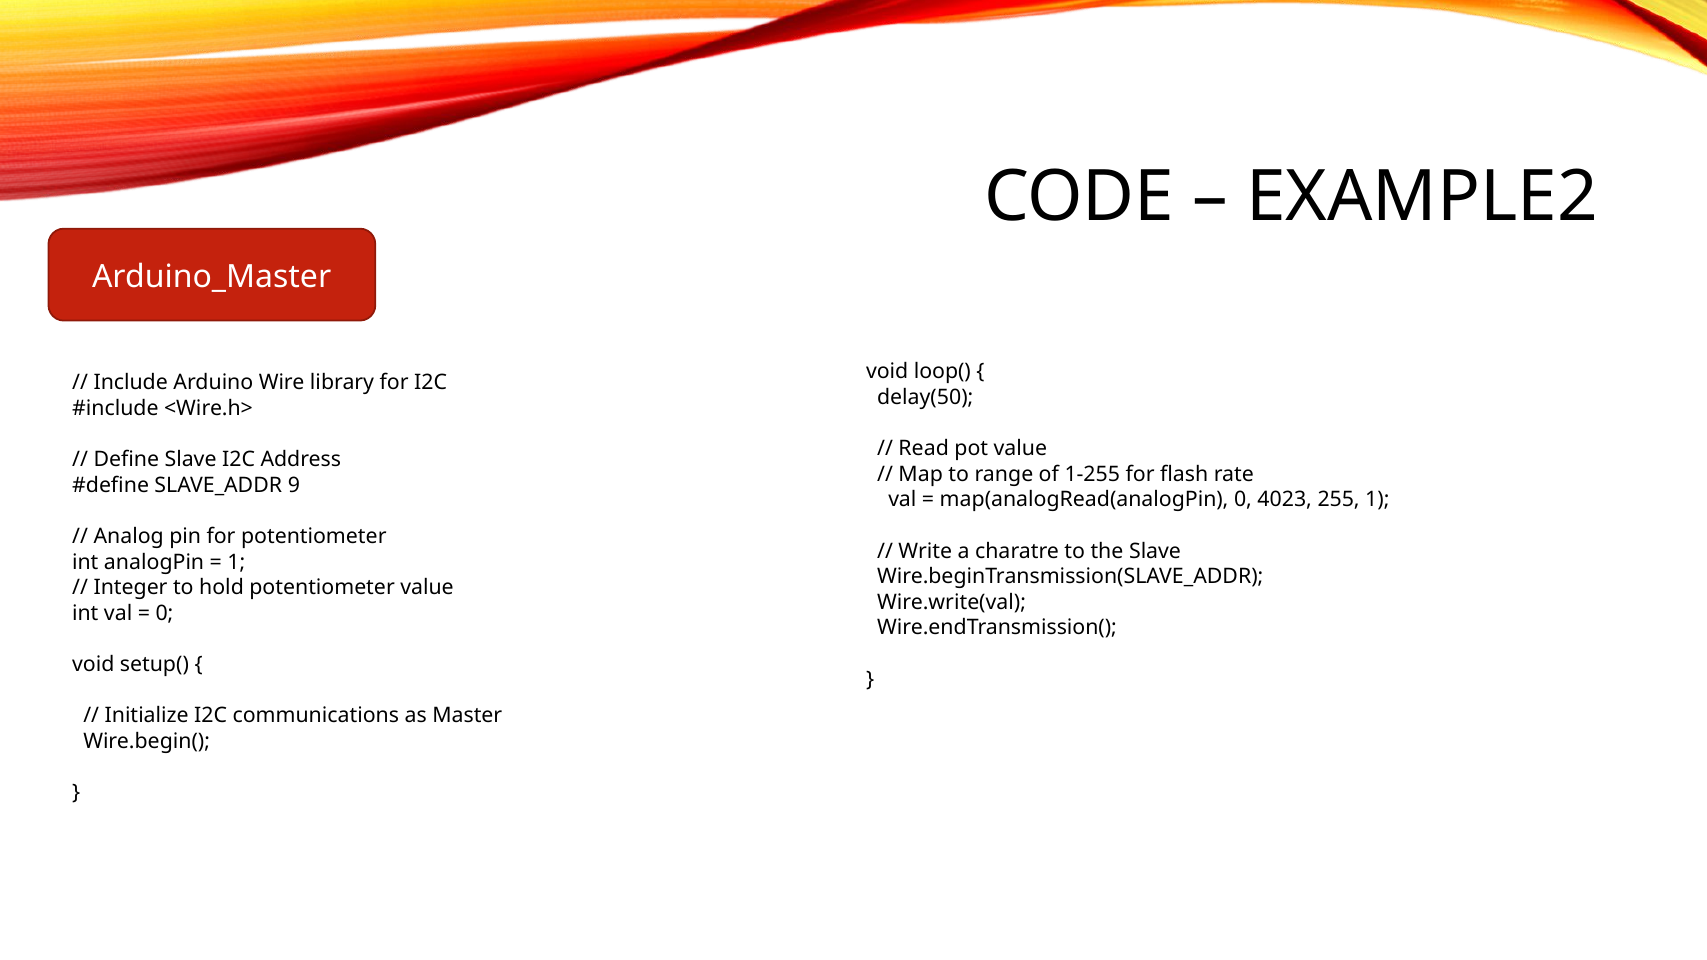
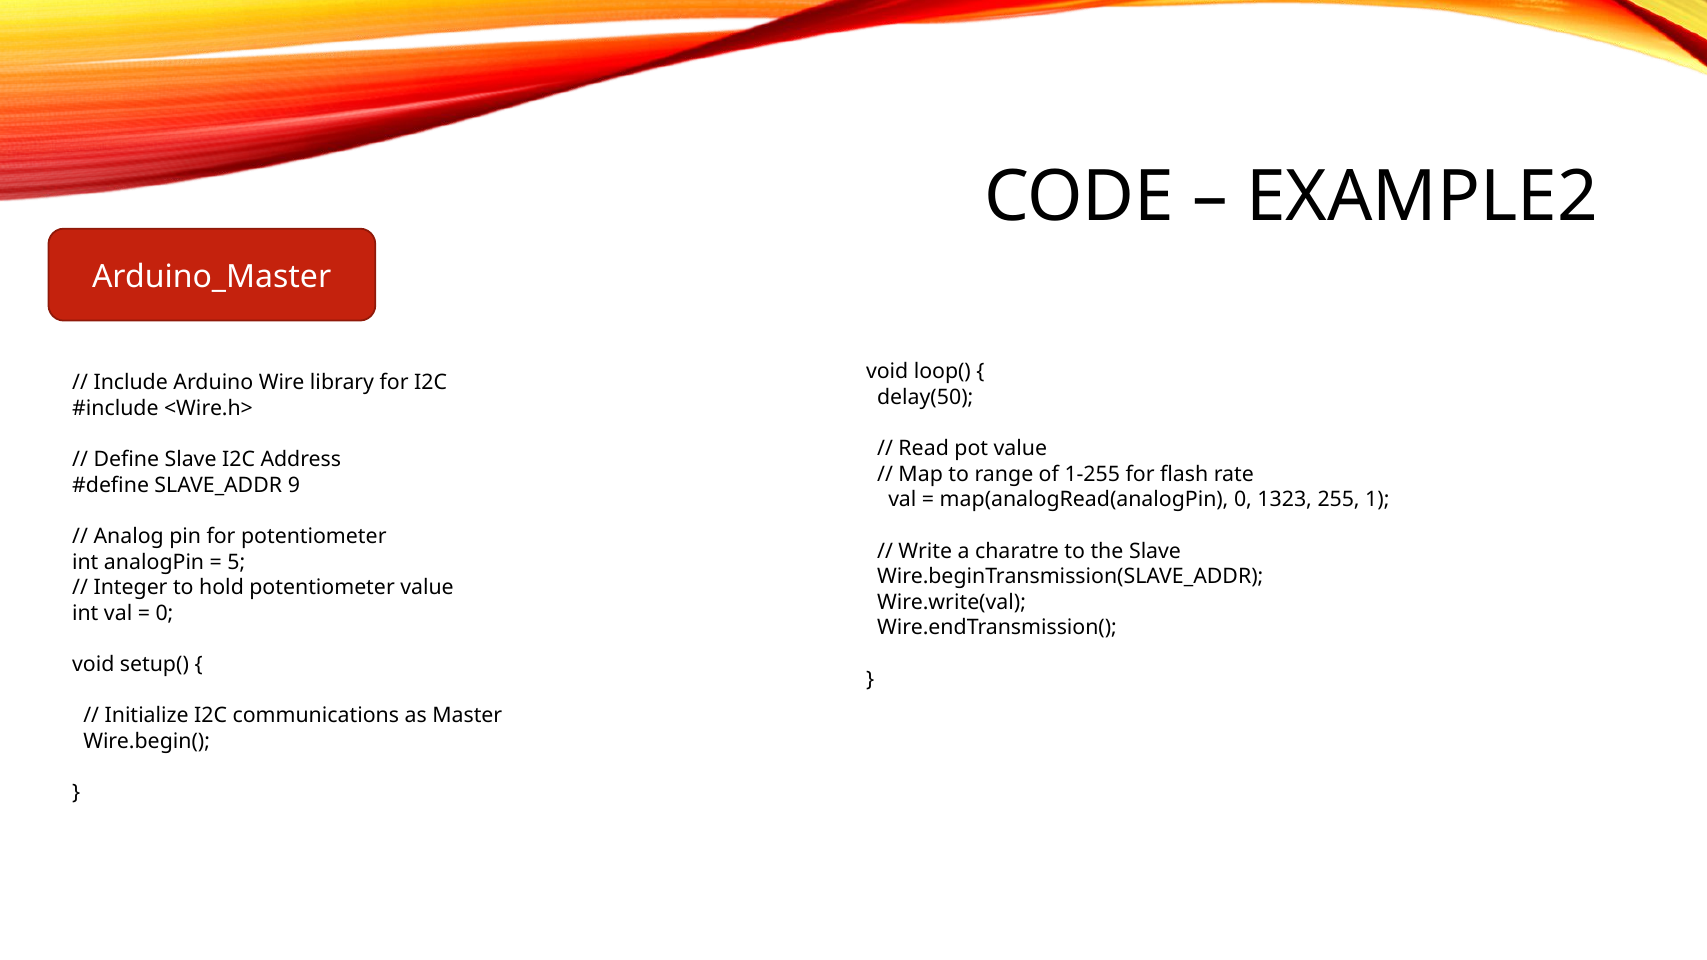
4023: 4023 -> 1323 (1285, 500)
1: 1 -> 5 (236, 562)
